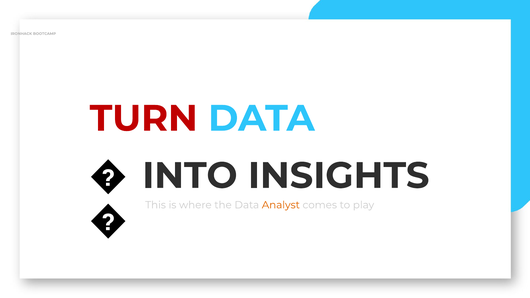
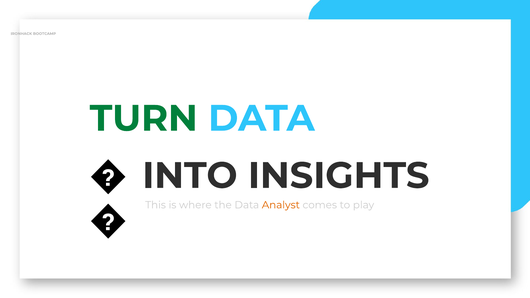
TURN colour: red -> green (144, 119)
